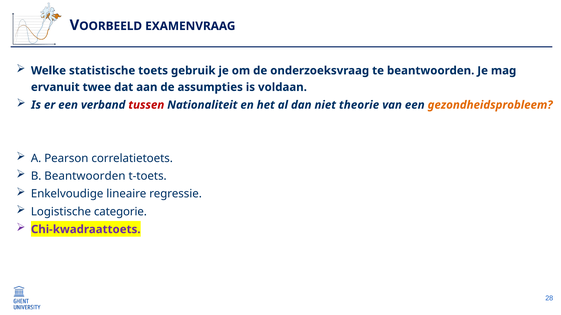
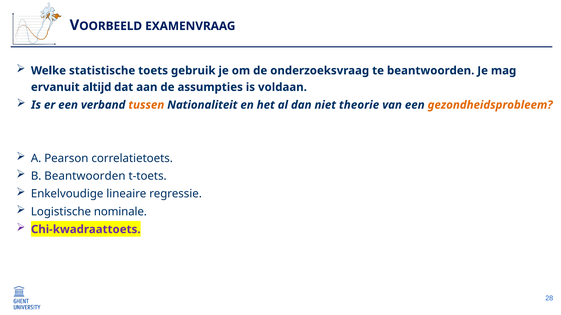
twee: twee -> altijd (97, 87)
tussen colour: red -> orange (146, 105)
categorie: categorie -> nominale (120, 212)
